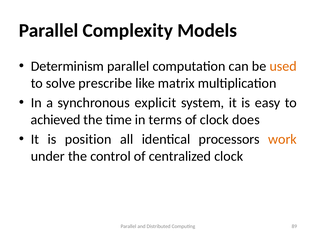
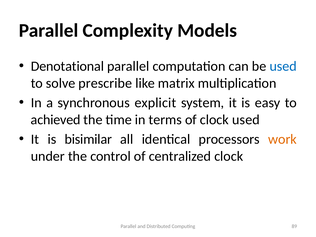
Determinism: Determinism -> Denotational (67, 66)
used colour: orange -> blue (283, 66)
clock does: does -> used (246, 120)
position: position -> bisimilar (88, 139)
